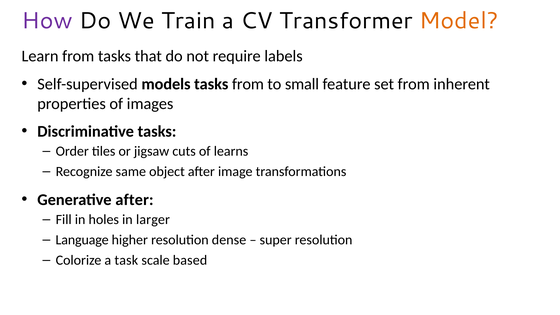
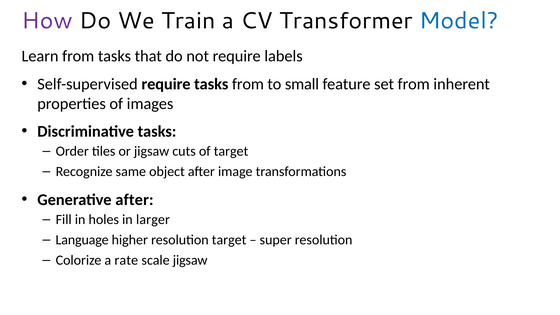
Model colour: orange -> blue (459, 21)
Self-supervised models: models -> require (166, 84)
of learns: learns -> target (231, 151)
resolution dense: dense -> target (229, 240)
task: task -> rate (126, 260)
scale based: based -> jigsaw (190, 260)
